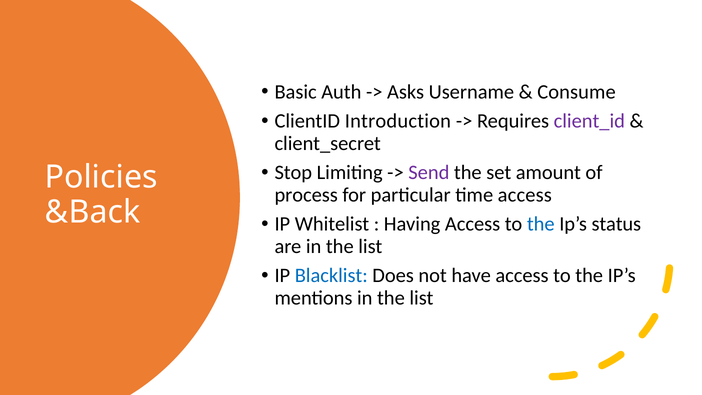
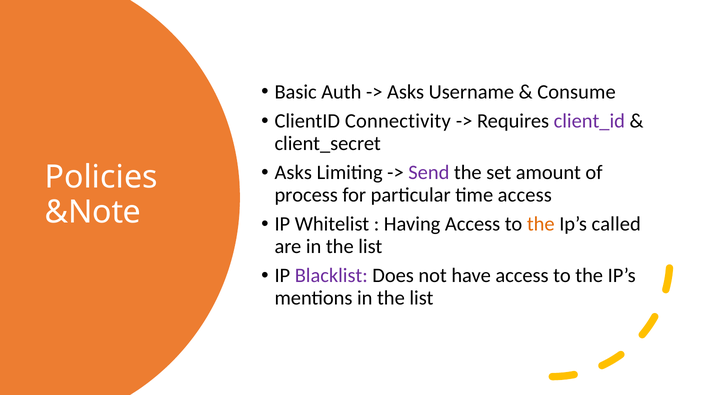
Introduction: Introduction -> Connectivity (398, 121)
Stop: Stop -> Asks (293, 173)
&Back: &Back -> &Note (93, 212)
the colour: blue -> orange (541, 224)
status: status -> called (616, 224)
Blacklist colour: blue -> purple (331, 276)
